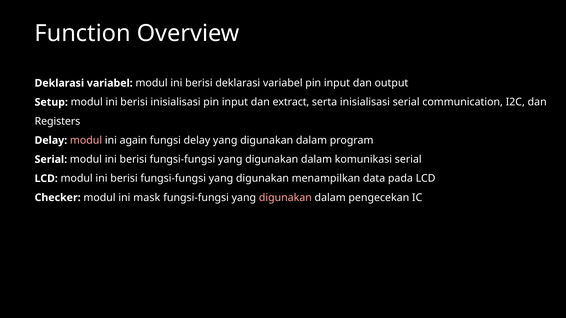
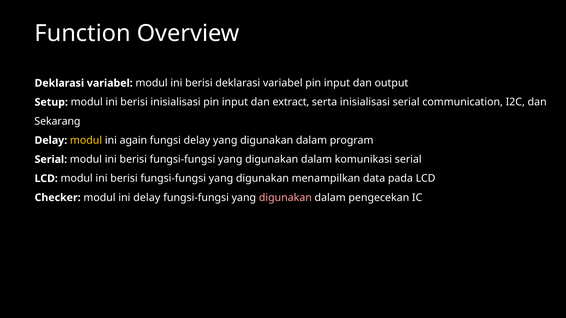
Registers: Registers -> Sekarang (57, 121)
modul colour: pink -> yellow (86, 140)
ini mask: mask -> delay (147, 198)
